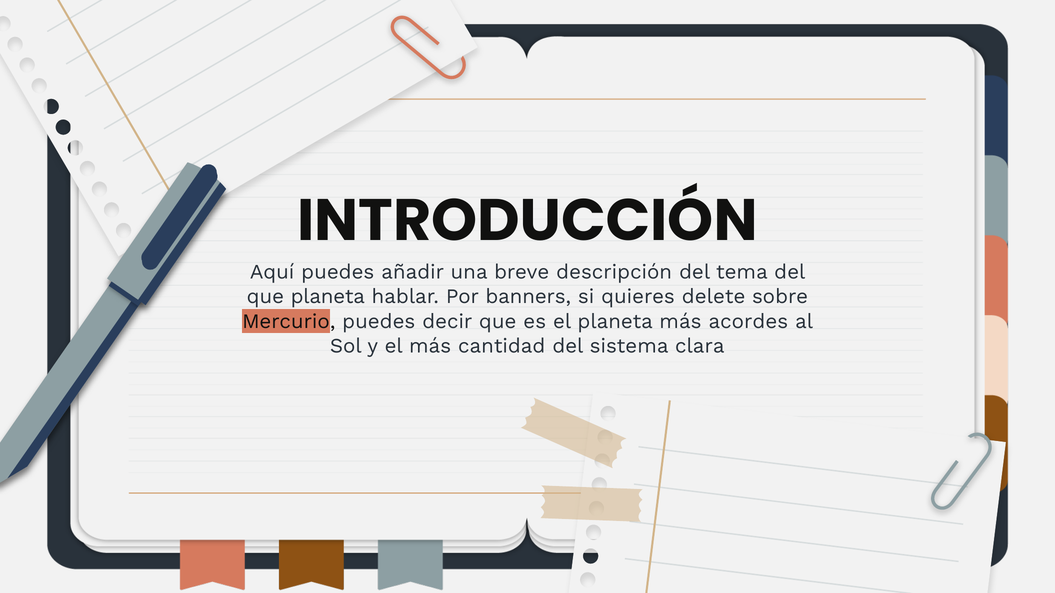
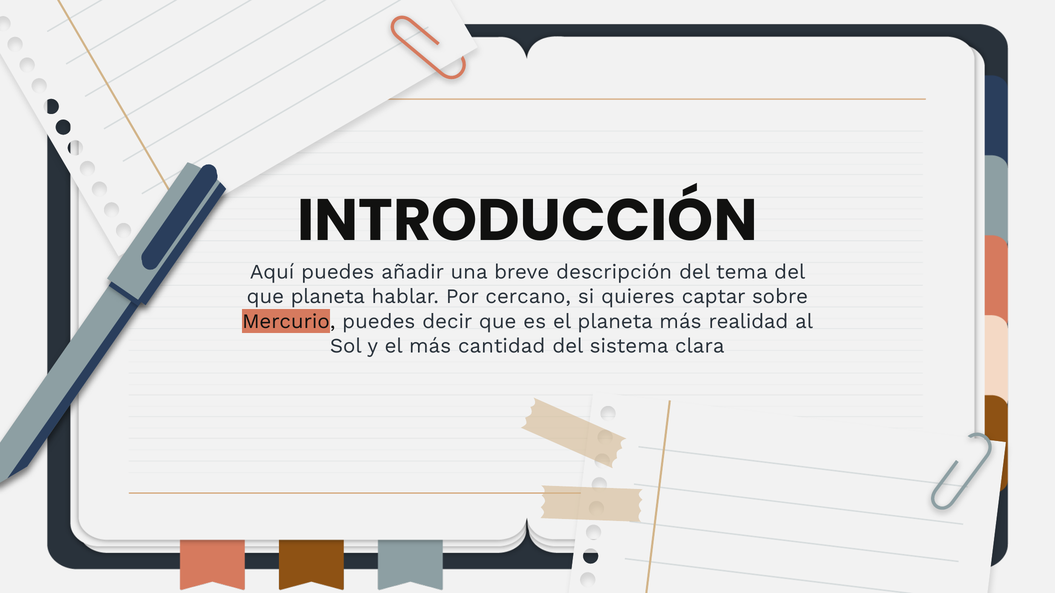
banners: banners -> cercano (528, 297)
delete: delete -> captar (714, 297)
acordes: acordes -> realidad (748, 322)
